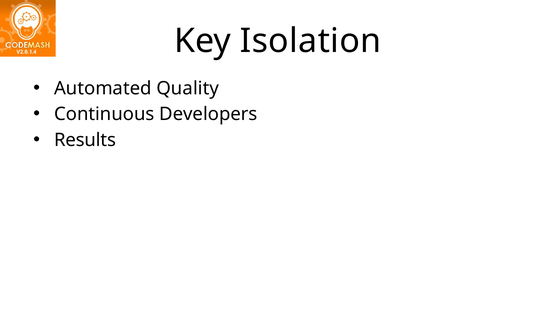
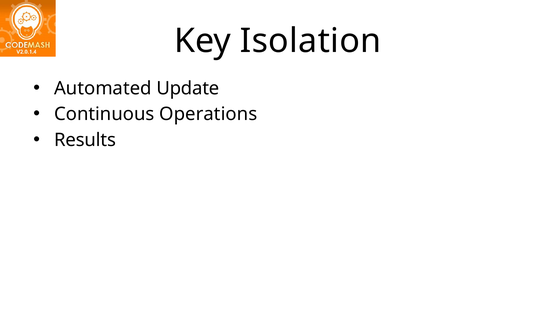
Quality: Quality -> Update (188, 88)
Developers: Developers -> Operations (208, 114)
